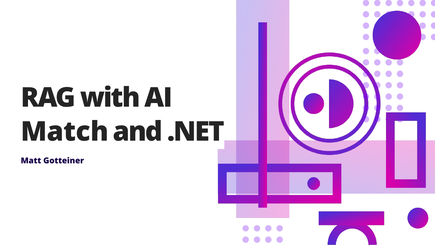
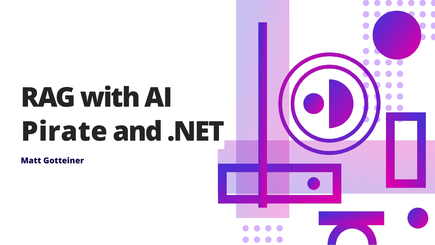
Match: Match -> Pirate (64, 132)
